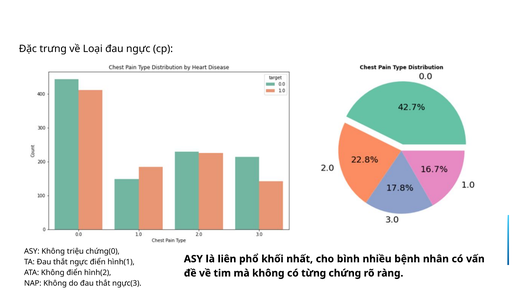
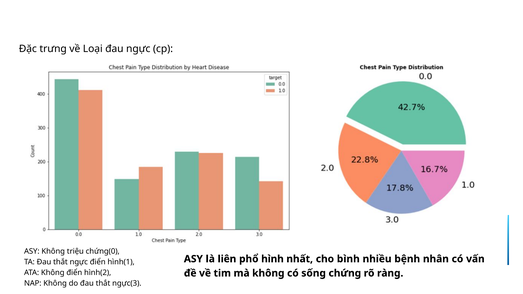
khối: khối -> hình (272, 259)
từng: từng -> sống (314, 273)
